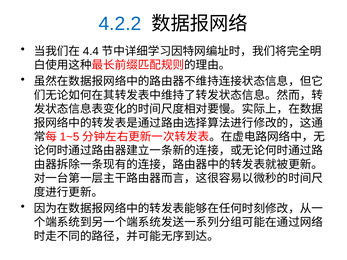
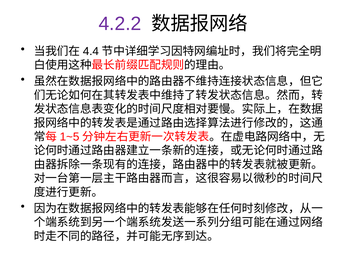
4.2.2 colour: blue -> purple (120, 24)
